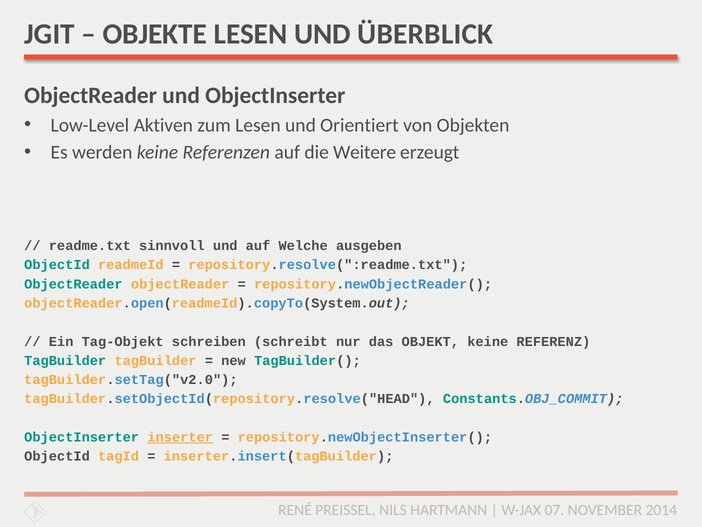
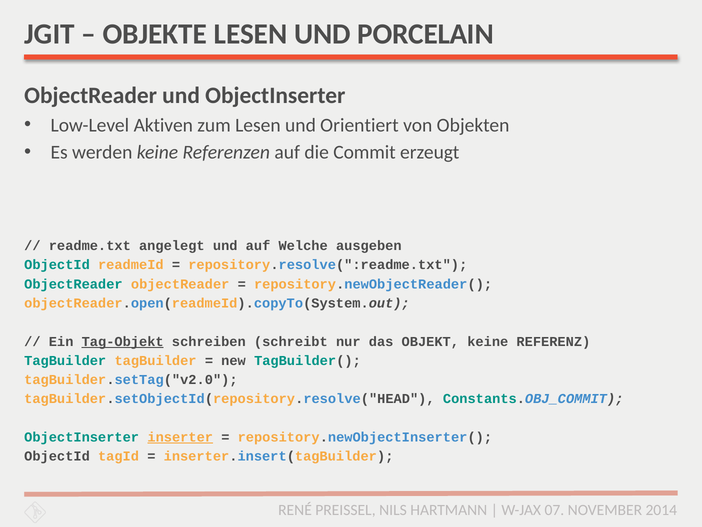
ÜBERBLICK: ÜBERBLICK -> PORCELAIN (426, 34)
Weitere: Weitere -> Commit (365, 152)
sinnvoll: sinnvoll -> angelegt (172, 246)
Tag-Objekt underline: none -> present (123, 341)
